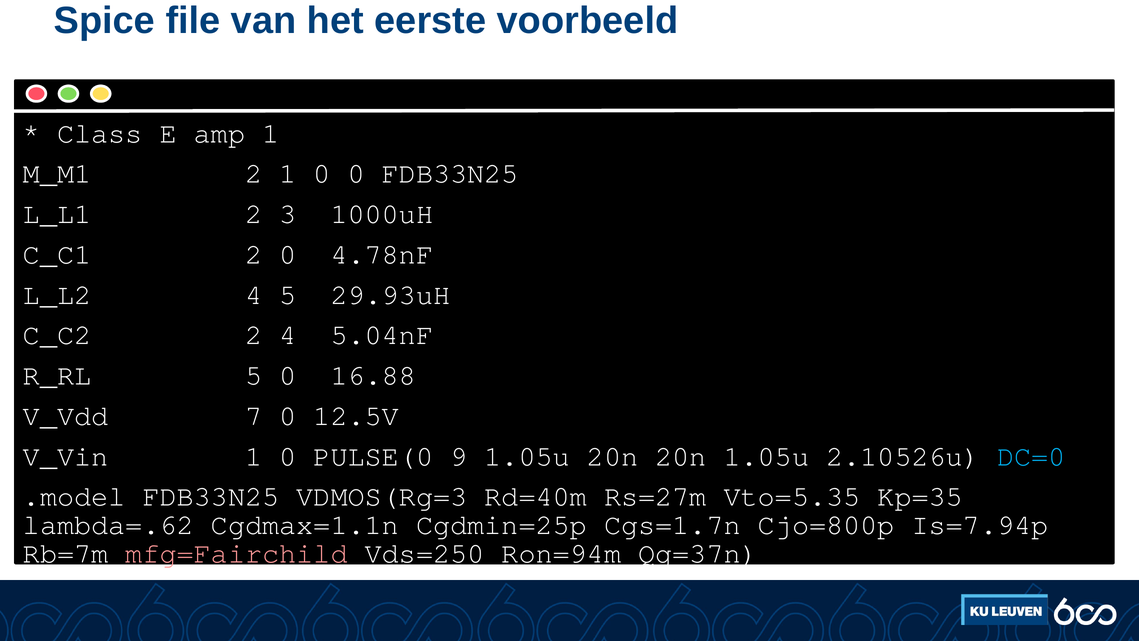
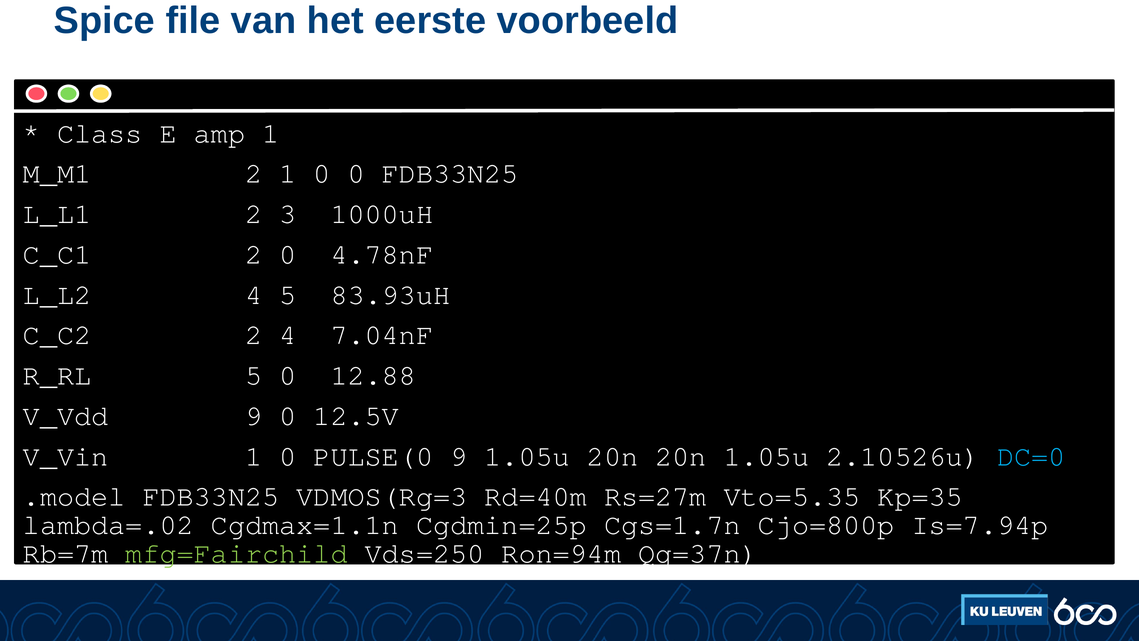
29.93uH: 29.93uH -> 83.93uH (390, 294)
5.04nF: 5.04nF -> 7.04nF (382, 335)
16.88: 16.88 -> 12.88 (373, 375)
V_Vdd 7: 7 -> 9 (254, 416)
lambda=.62: lambda=.62 -> lambda=.02 (108, 525)
mfg=Fairchild colour: pink -> light green (237, 553)
